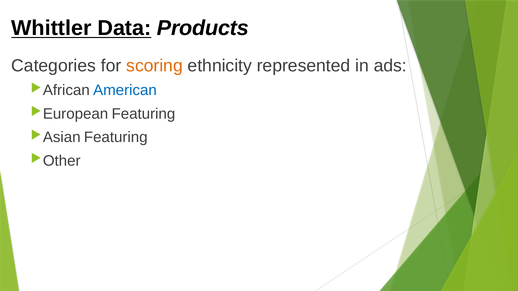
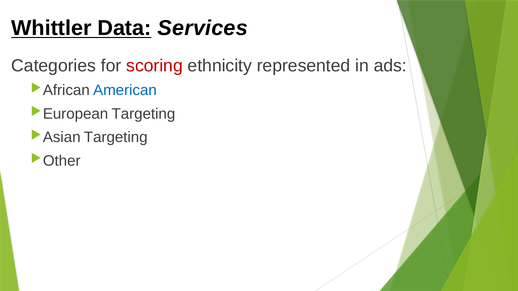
Products: Products -> Services (203, 28)
scoring colour: orange -> red (155, 66)
Featuring: Featuring -> Targeting (143, 114)
Featuring: Featuring -> Targeting (116, 137)
